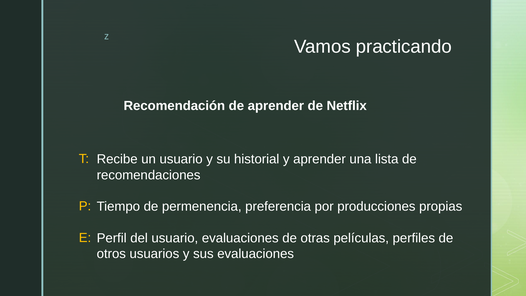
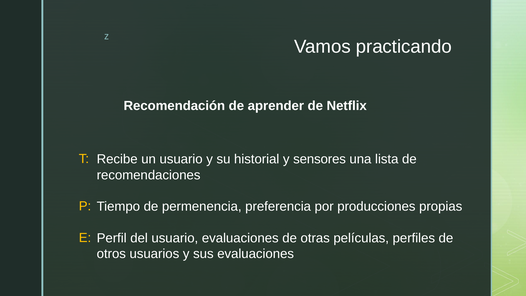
y aprender: aprender -> sensores (320, 159)
